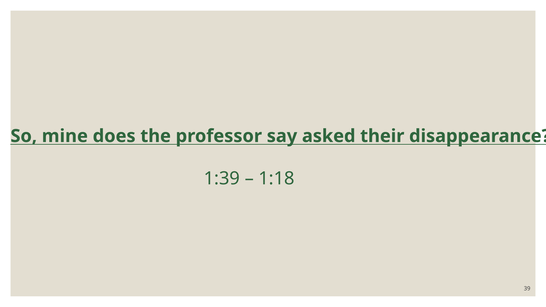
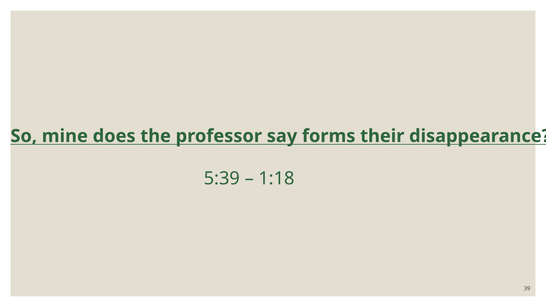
asked: asked -> forms (329, 136)
1:39: 1:39 -> 5:39 (222, 179)
